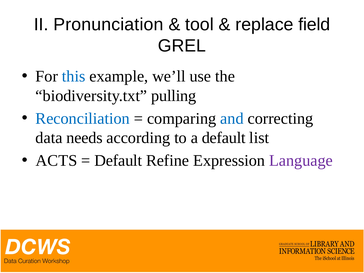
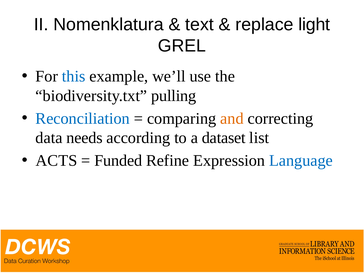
Pronunciation: Pronunciation -> Nomenklatura (109, 25)
tool: tool -> text (200, 25)
field: field -> light (314, 25)
and colour: blue -> orange (232, 118)
a default: default -> dataset (224, 138)
Default: Default -> Funded (118, 161)
Language colour: purple -> blue (301, 161)
